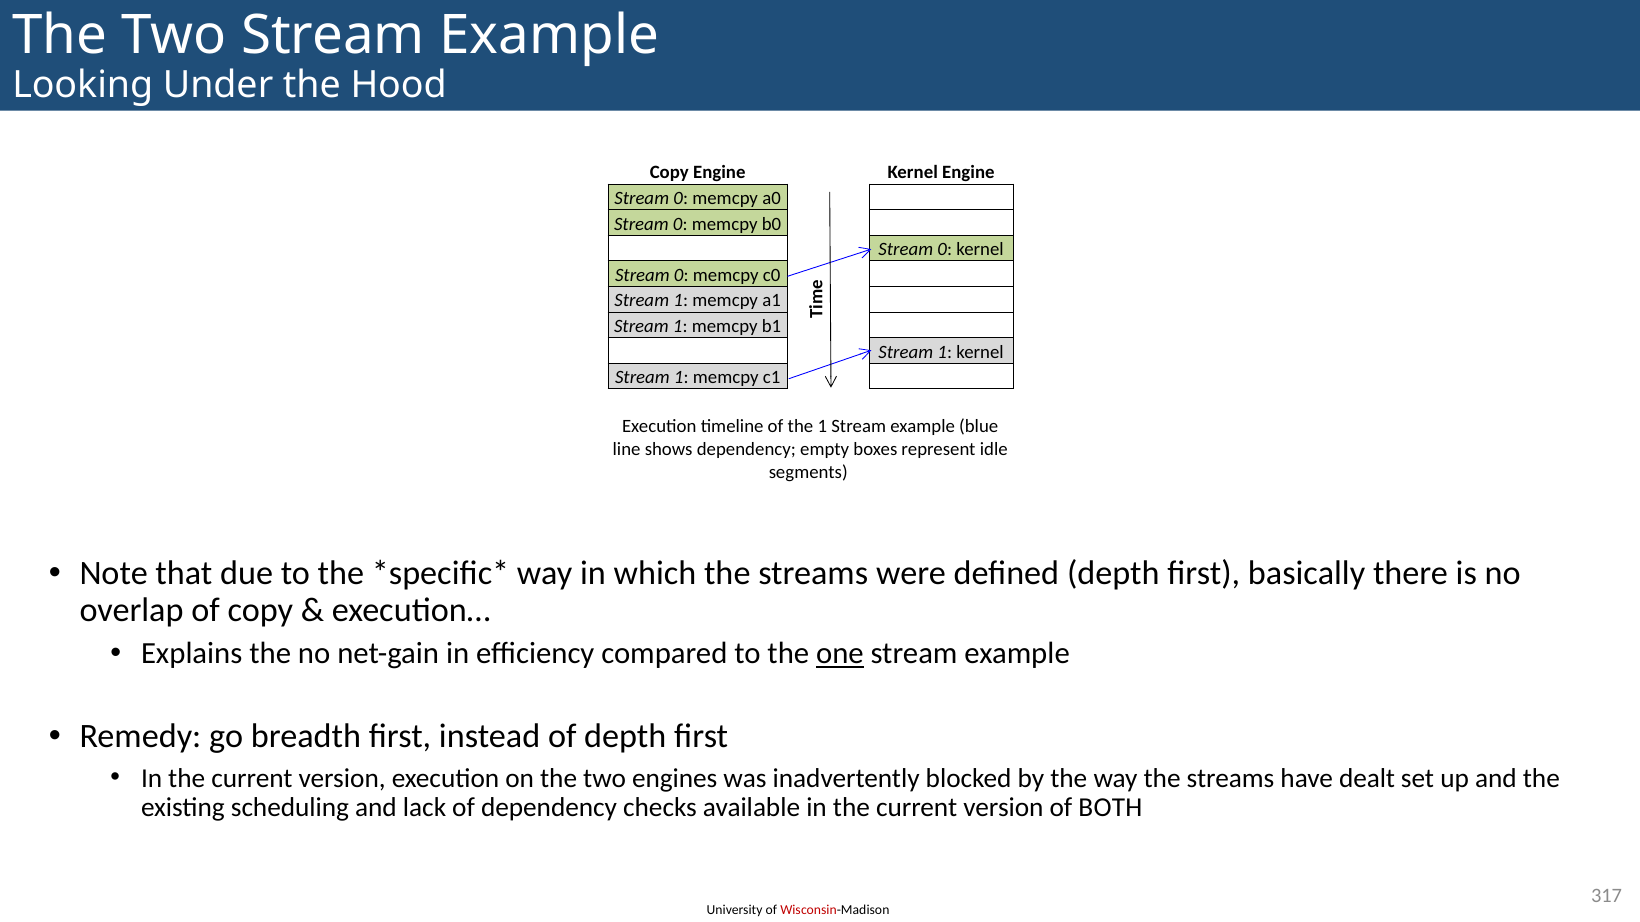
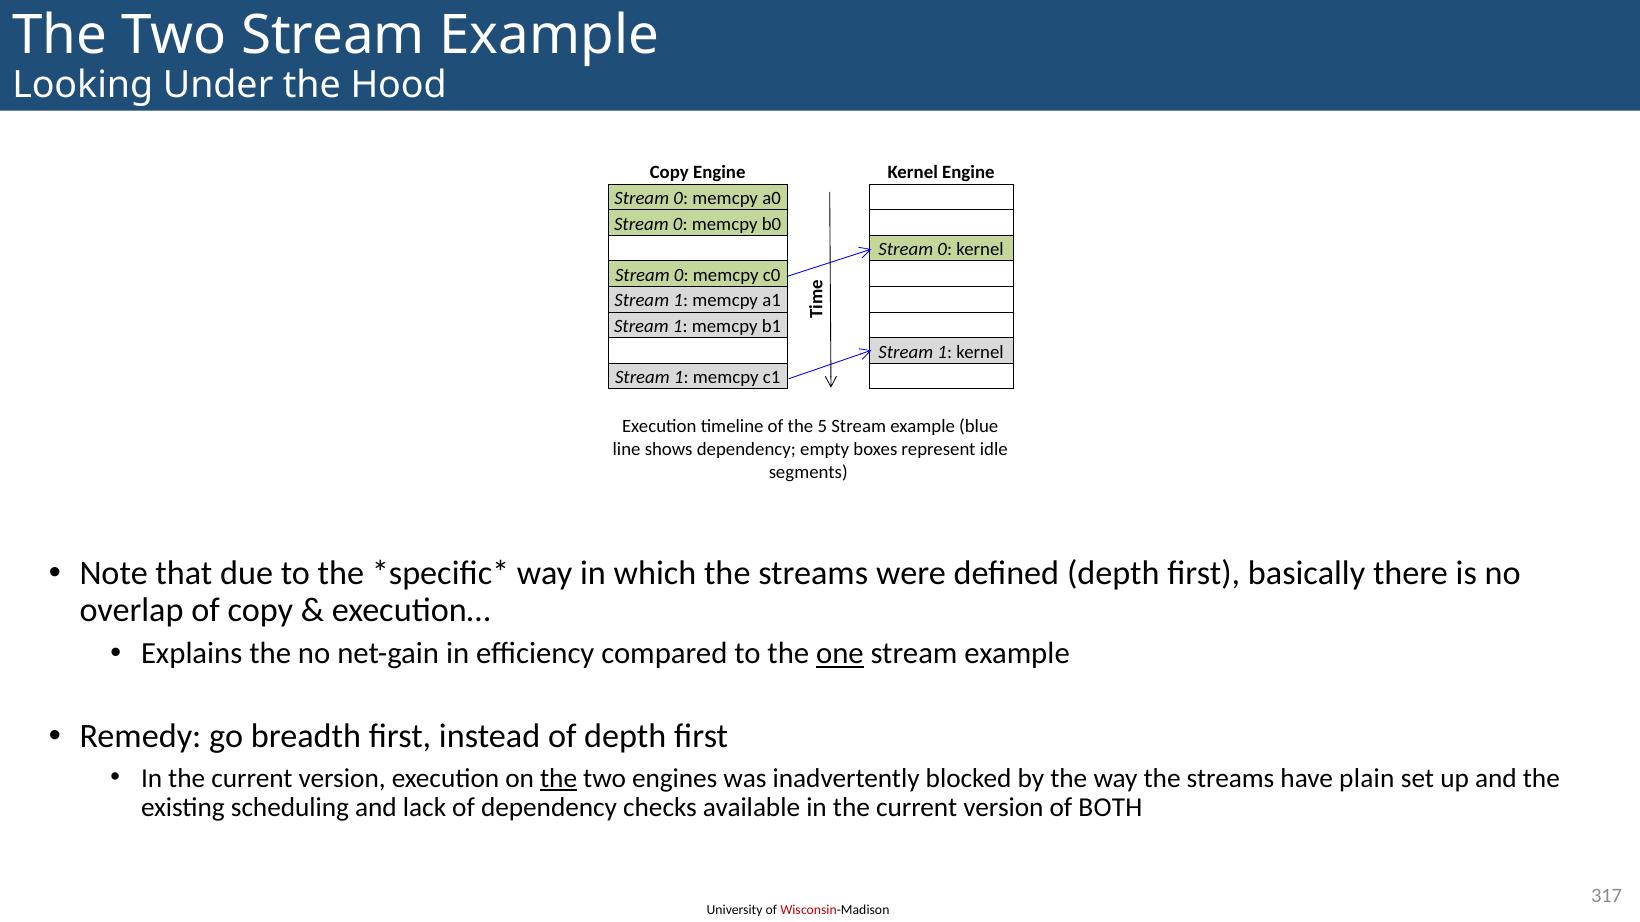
the 1: 1 -> 5 (822, 427)
the underline: none -> present (559, 778)
dealt: dealt -> plain (1367, 778)
